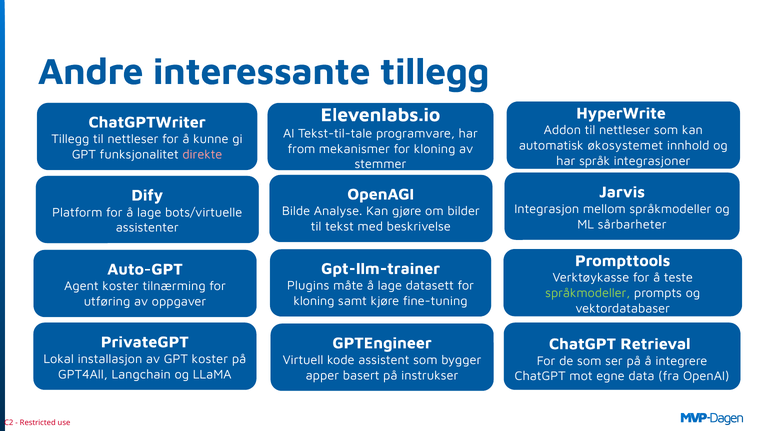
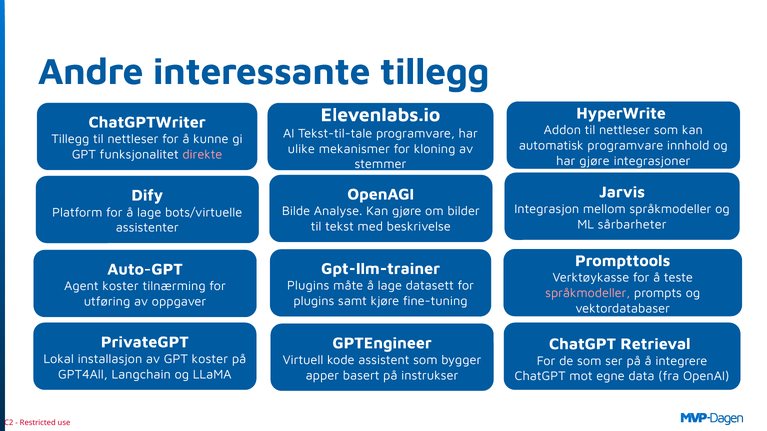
automatisk økosystemet: økosystemet -> programvare (625, 146)
from: from -> ulike (301, 149)
har språk: språk -> gjøre (595, 161)
språkmodeller colour: light green -> pink (588, 293)
kloning: kloning -> plugins (314, 301)
